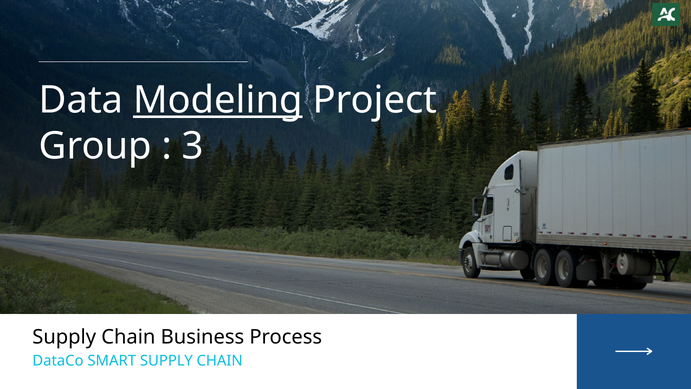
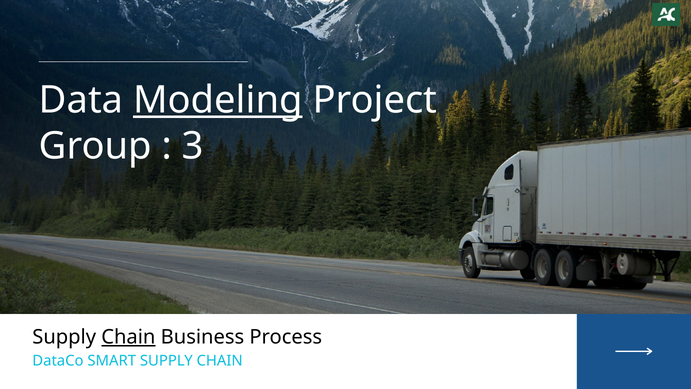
Chain underline: none -> present (128, 337)
